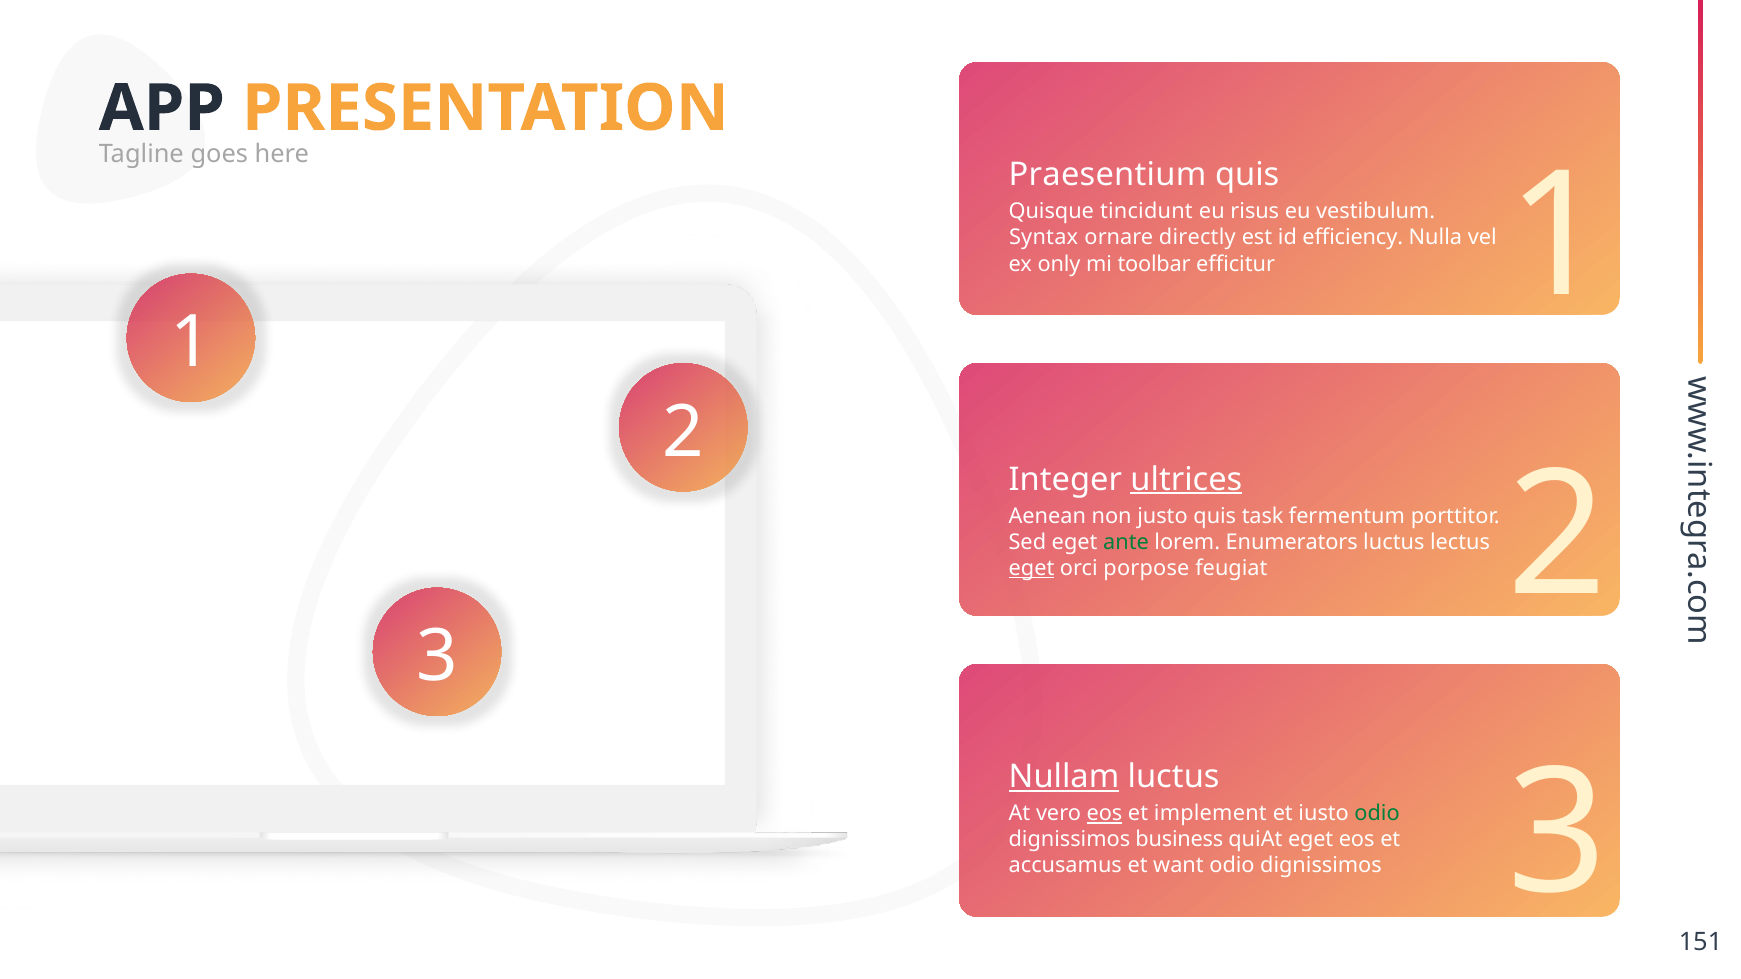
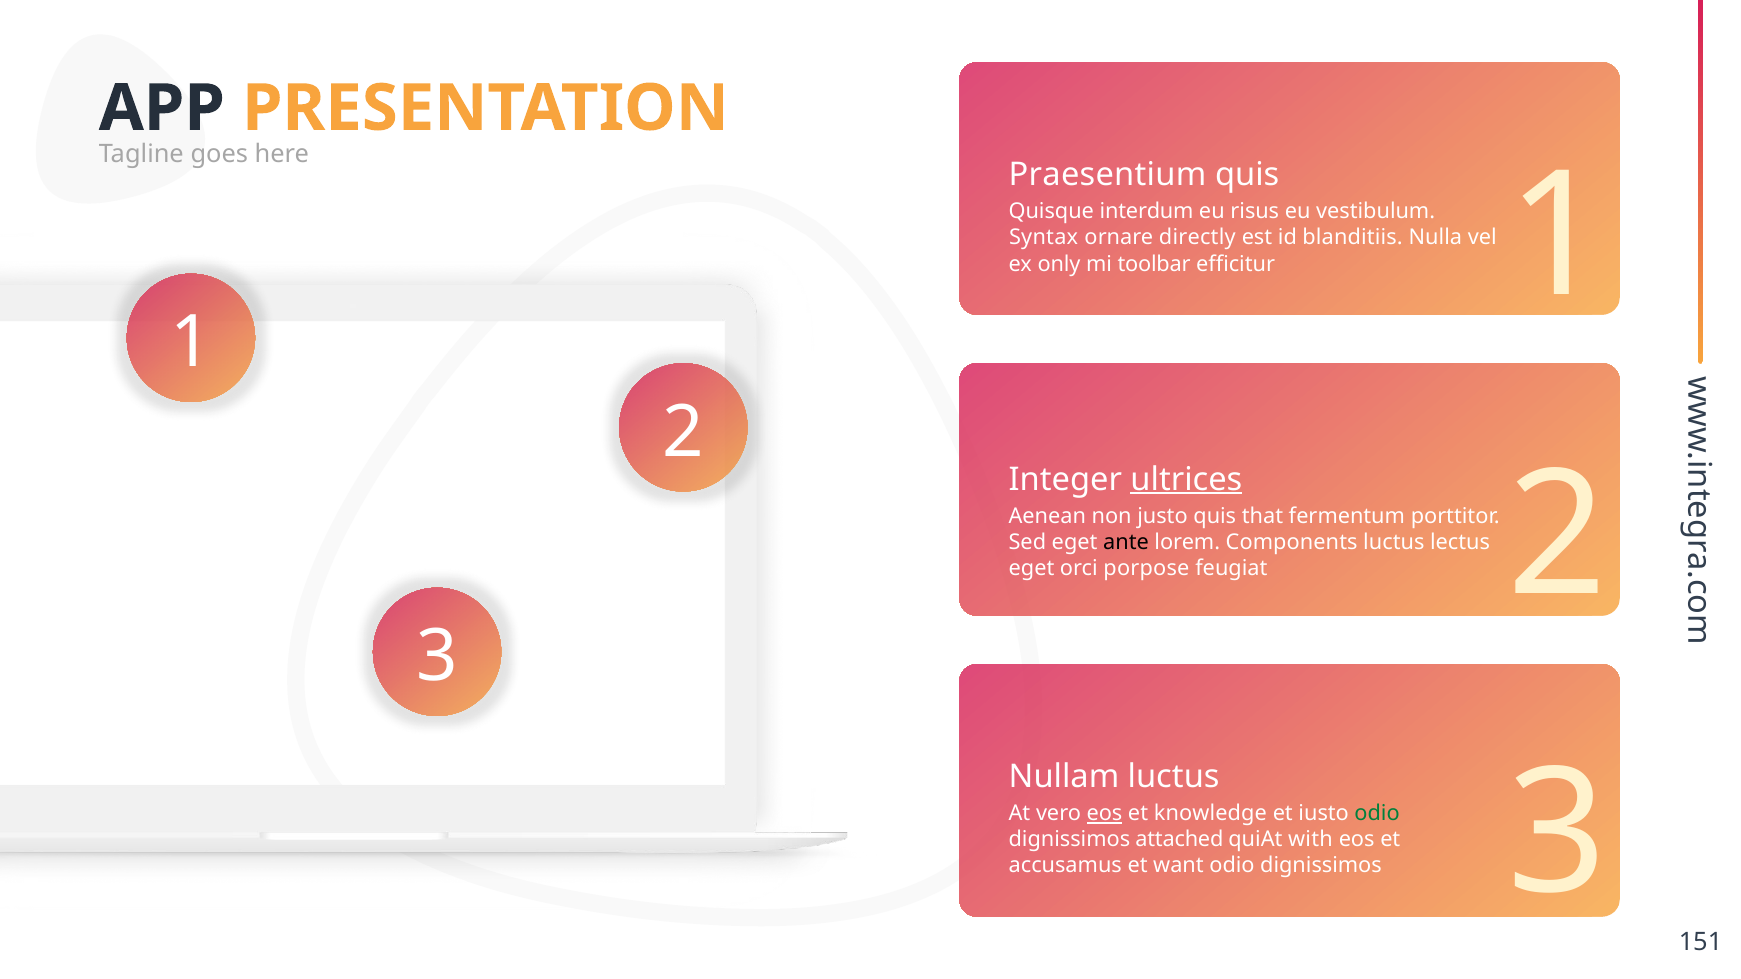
tincidunt: tincidunt -> interdum (1147, 212)
efficiency: efficiency -> blanditiis (1353, 238)
task: task -> that (1262, 516)
ante colour: green -> black (1126, 542)
Enumerators: Enumerators -> Components (1292, 542)
eget underline: present -> none (1032, 568)
Nullam underline: present -> none (1064, 777)
implement: implement -> knowledge (1210, 814)
business: business -> attached (1179, 840)
quiAt eget: eget -> with (1310, 840)
